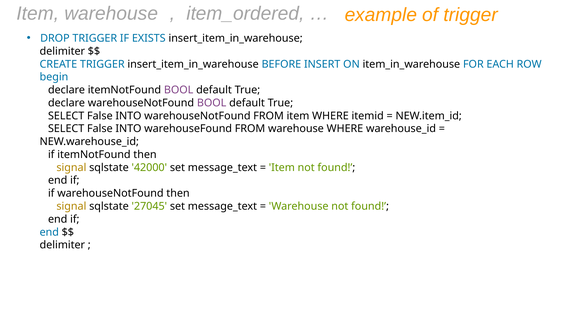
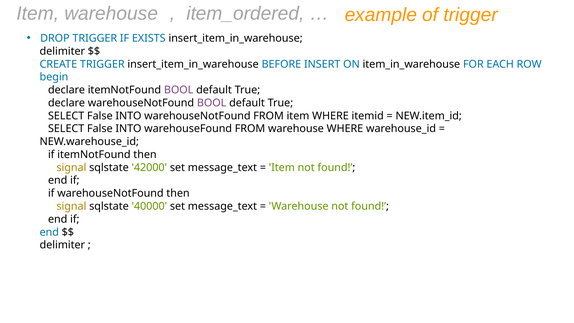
27045: 27045 -> 40000 (149, 206)
